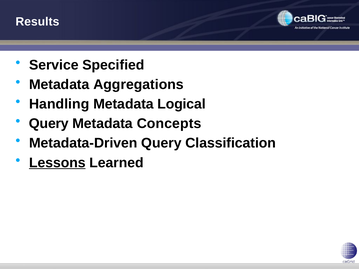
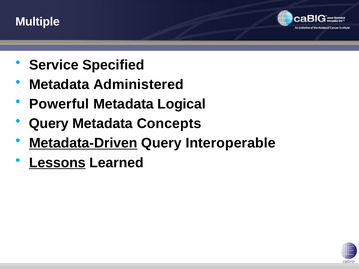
Results: Results -> Multiple (38, 22)
Aggregations: Aggregations -> Administered (138, 85)
Handling: Handling -> Powerful (59, 104)
Metadata-Driven underline: none -> present (83, 143)
Classification: Classification -> Interoperable (231, 143)
